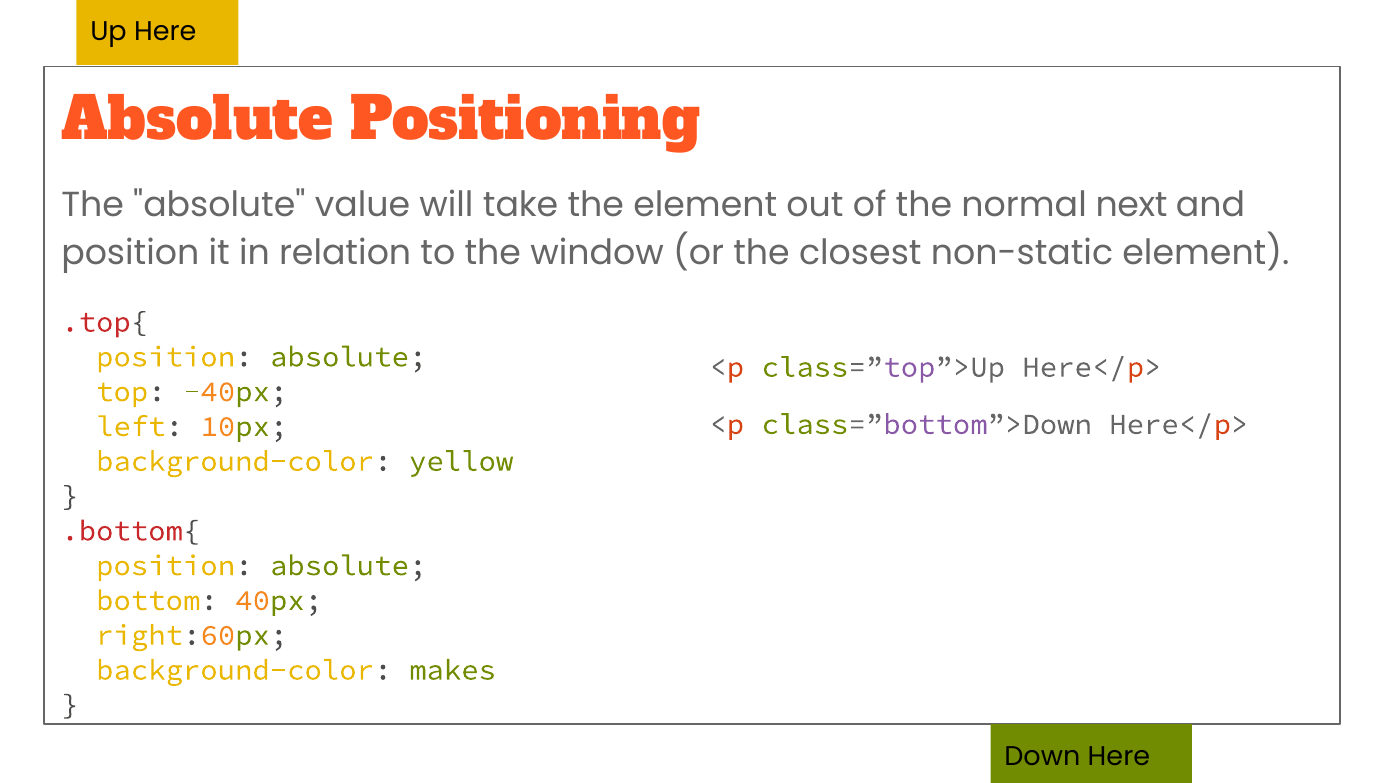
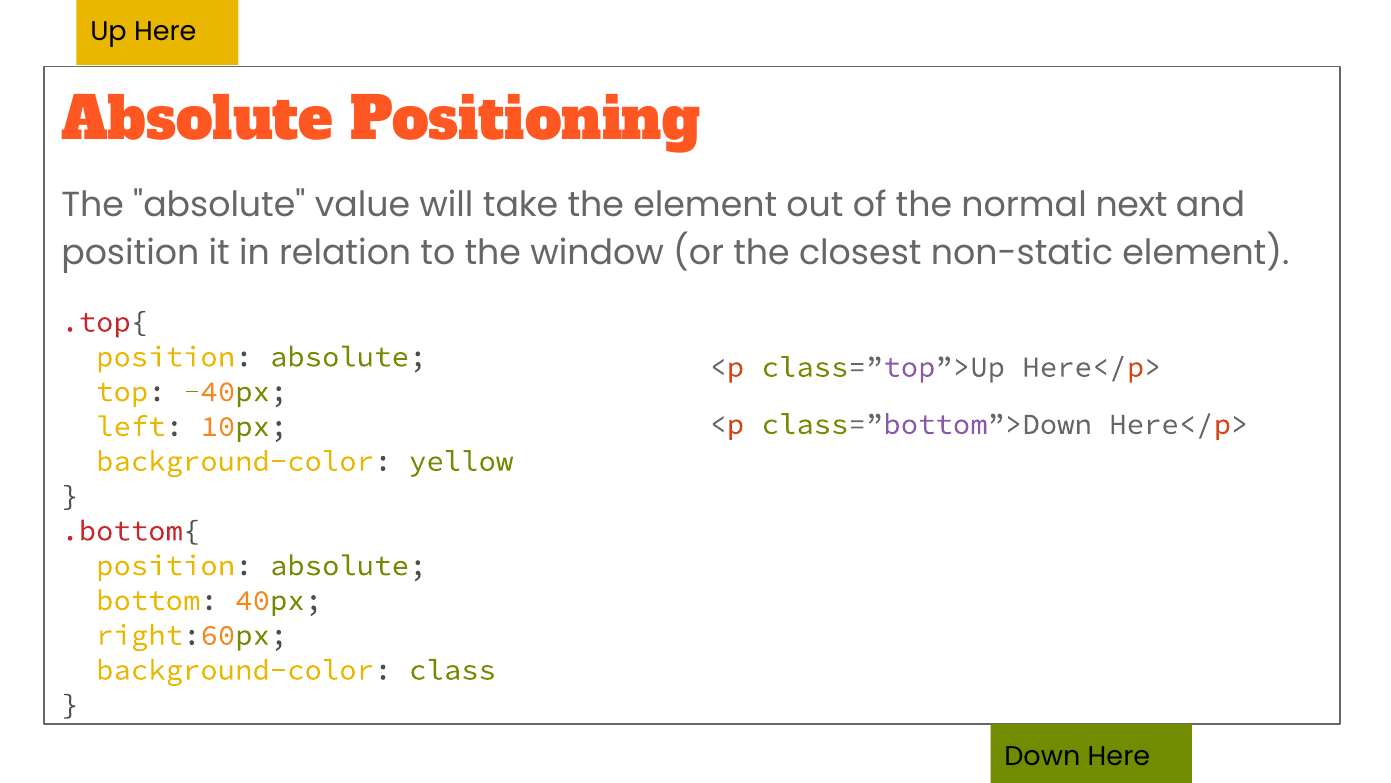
makes: makes -> class (453, 670)
